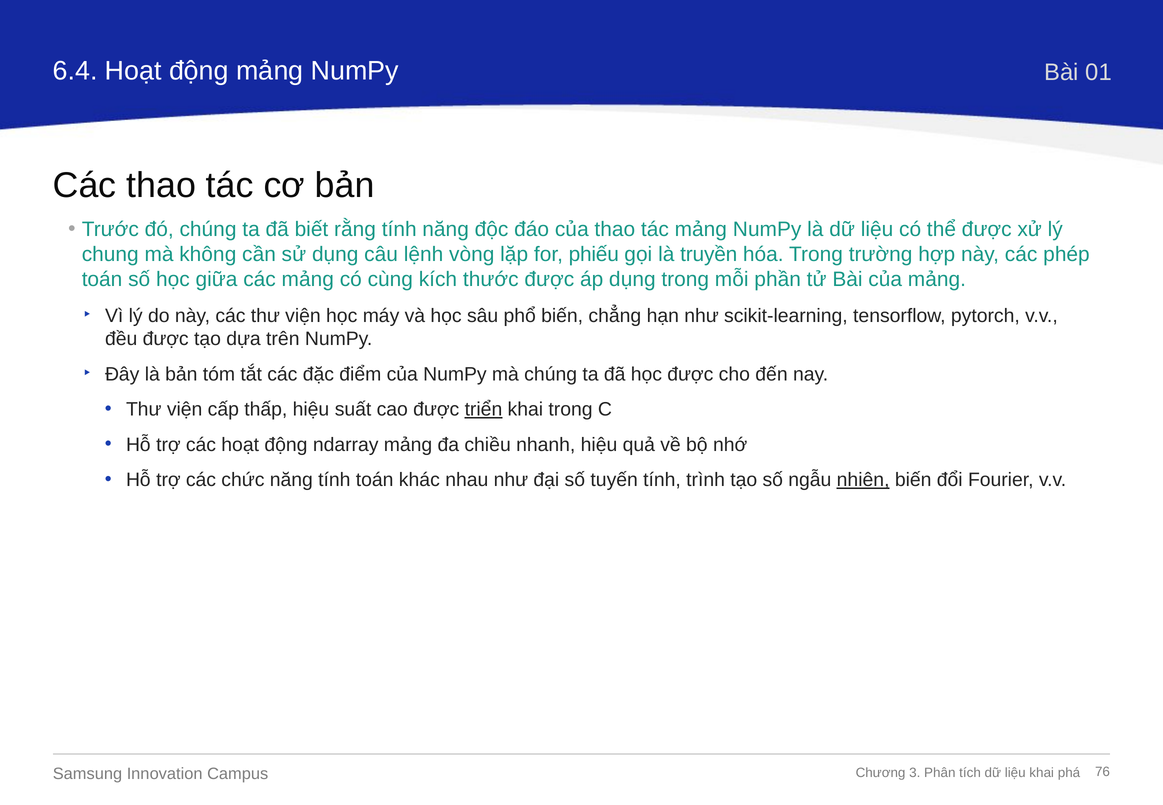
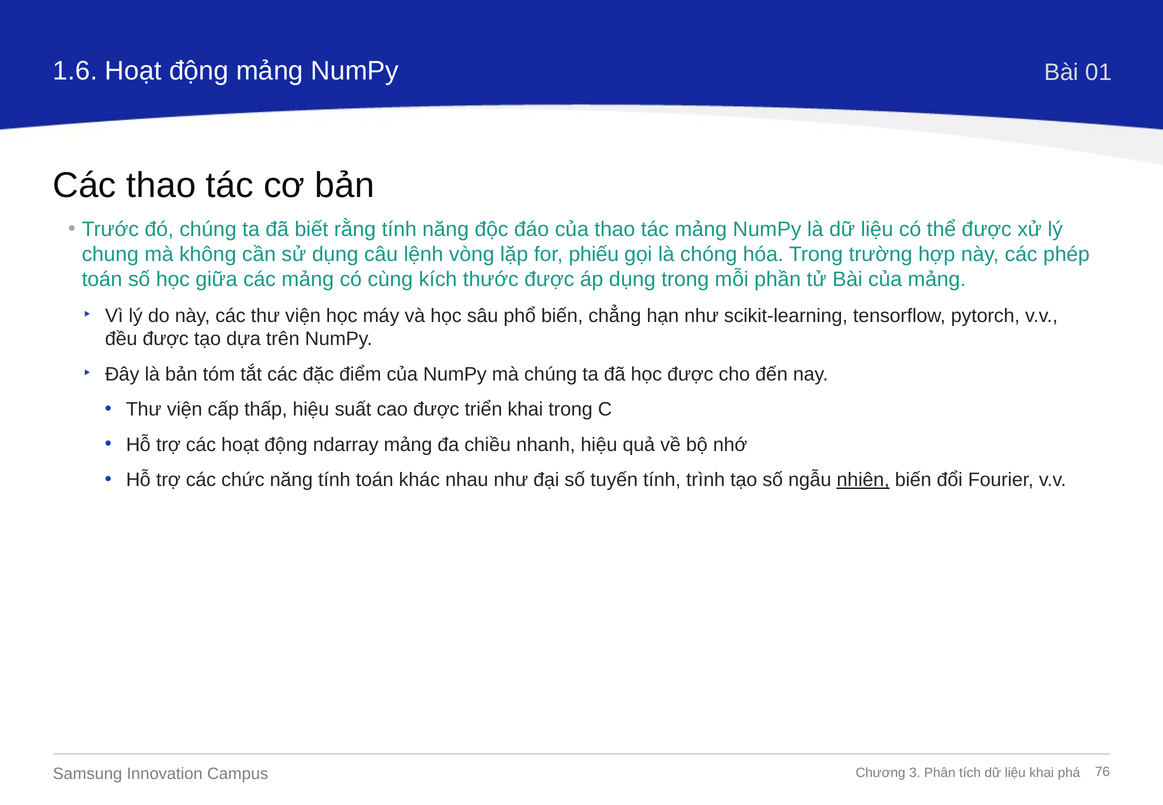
6.4: 6.4 -> 1.6 (75, 71)
truyền: truyền -> chóng (709, 254)
triển underline: present -> none (483, 410)
